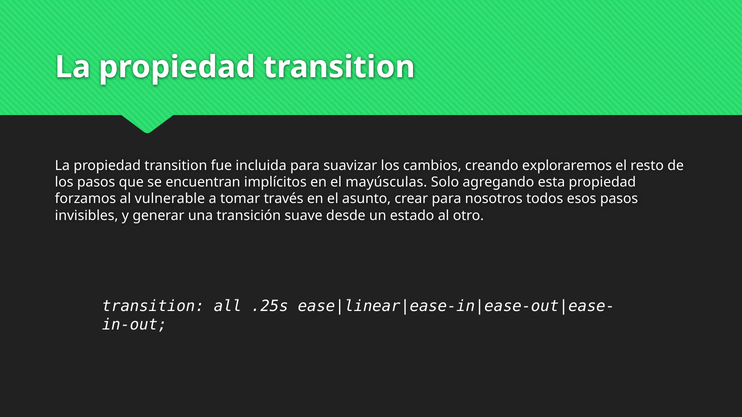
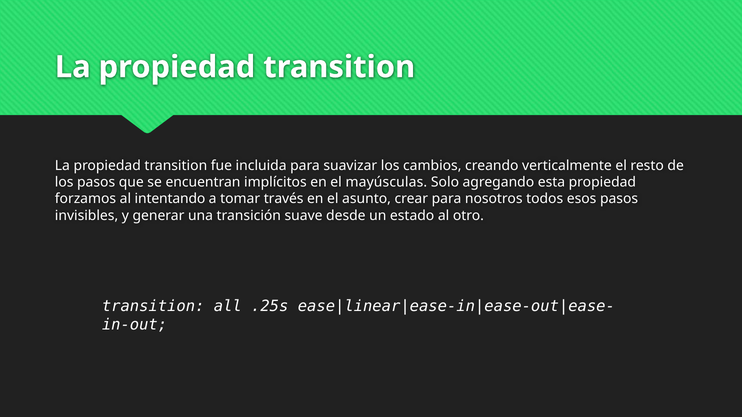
exploraremos: exploraremos -> verticalmente (567, 166)
vulnerable: vulnerable -> intentando (170, 199)
